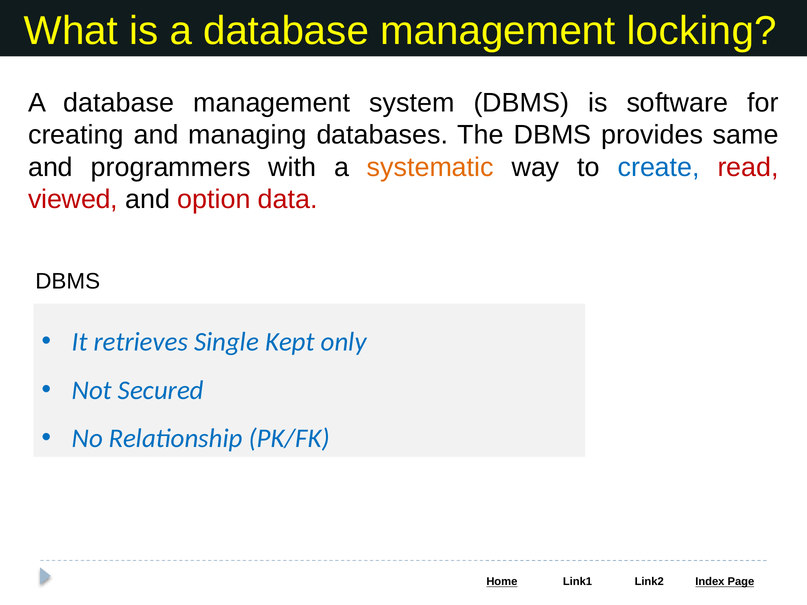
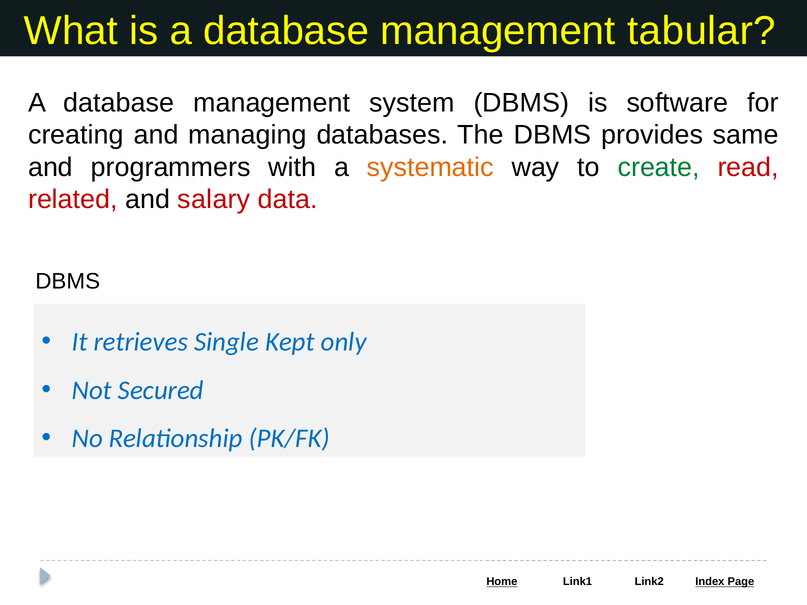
locking: locking -> tabular (702, 31)
create colour: blue -> green (659, 167)
viewed: viewed -> related (73, 200)
option: option -> salary (214, 200)
